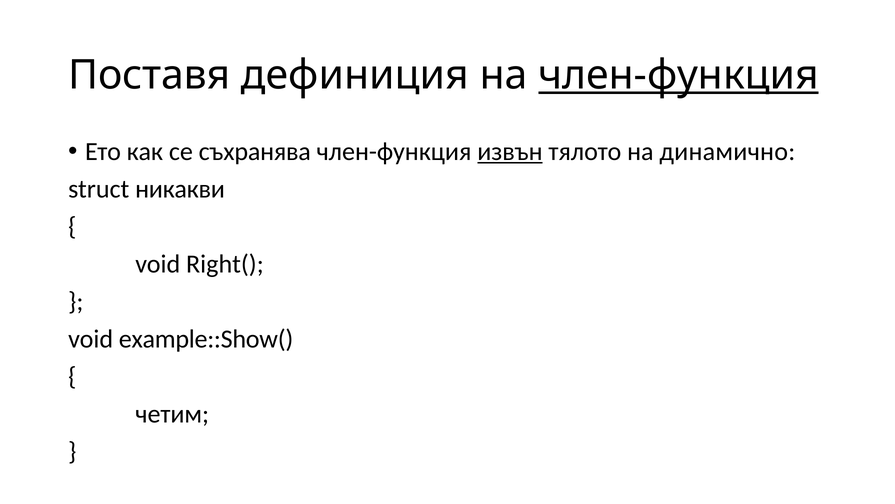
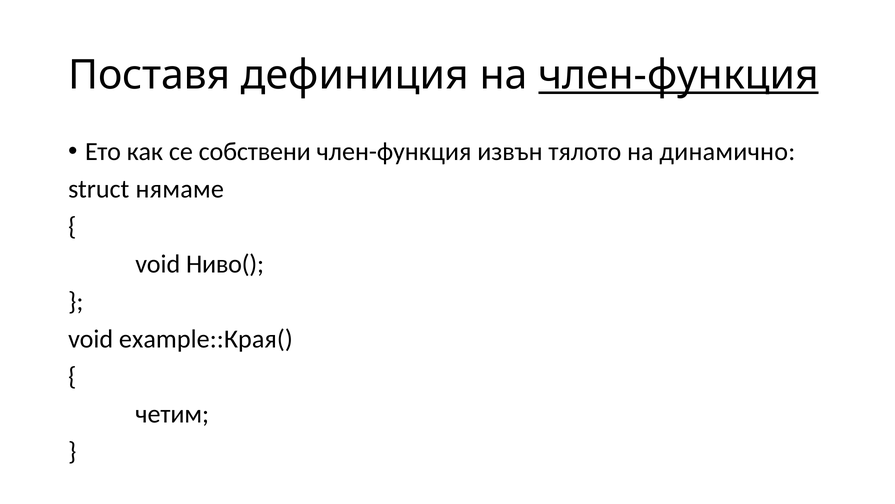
съхранява: съхранява -> собствени (255, 151)
извън underline: present -> none (510, 151)
никакви: никакви -> нямаме (180, 189)
Right(: Right( -> Ниво( (225, 264)
example::Show(: example::Show( -> example::Края( (206, 339)
